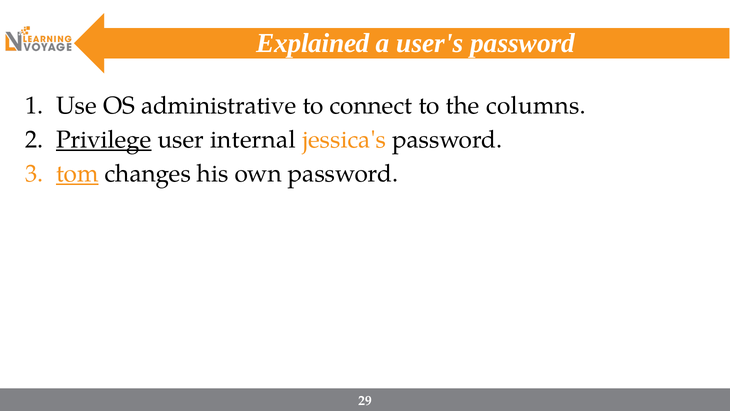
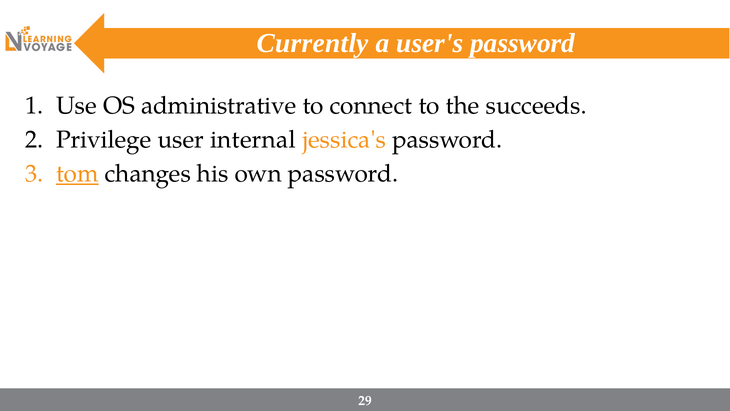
Explained: Explained -> Currently (313, 43)
columns: columns -> succeeds (536, 106)
Privilege underline: present -> none (104, 140)
